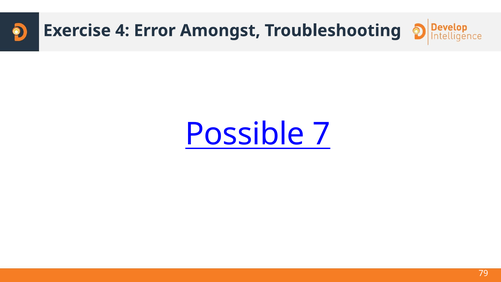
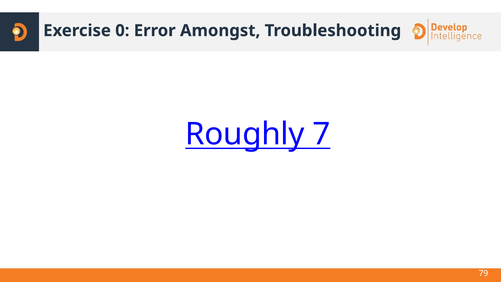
4: 4 -> 0 (122, 31)
Possible: Possible -> Roughly (245, 134)
